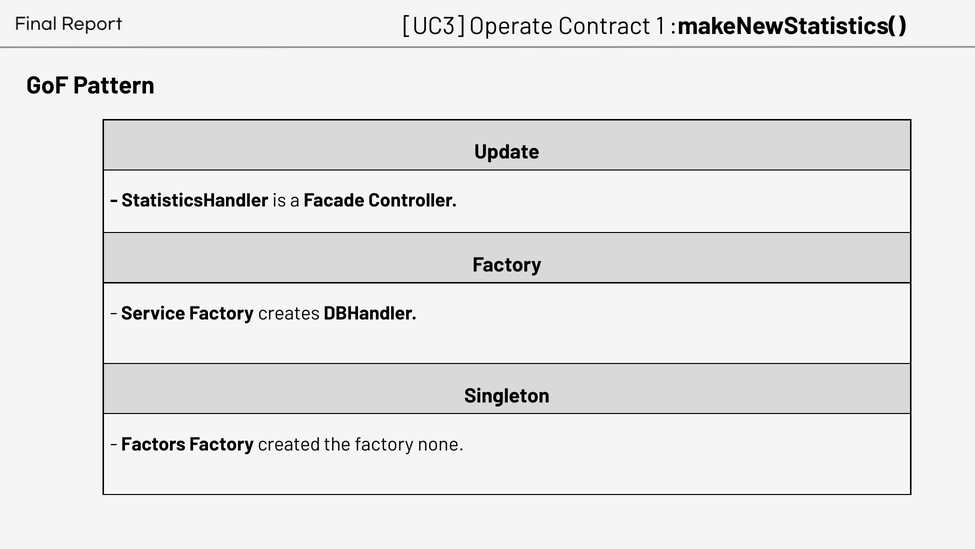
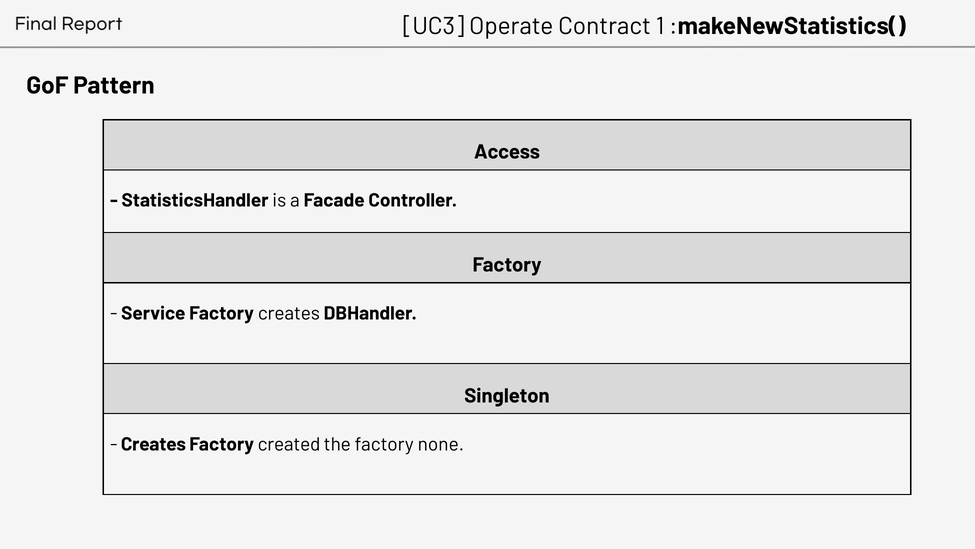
Update: Update -> Access (507, 152)
Factors: Factors -> Creates (153, 444)
